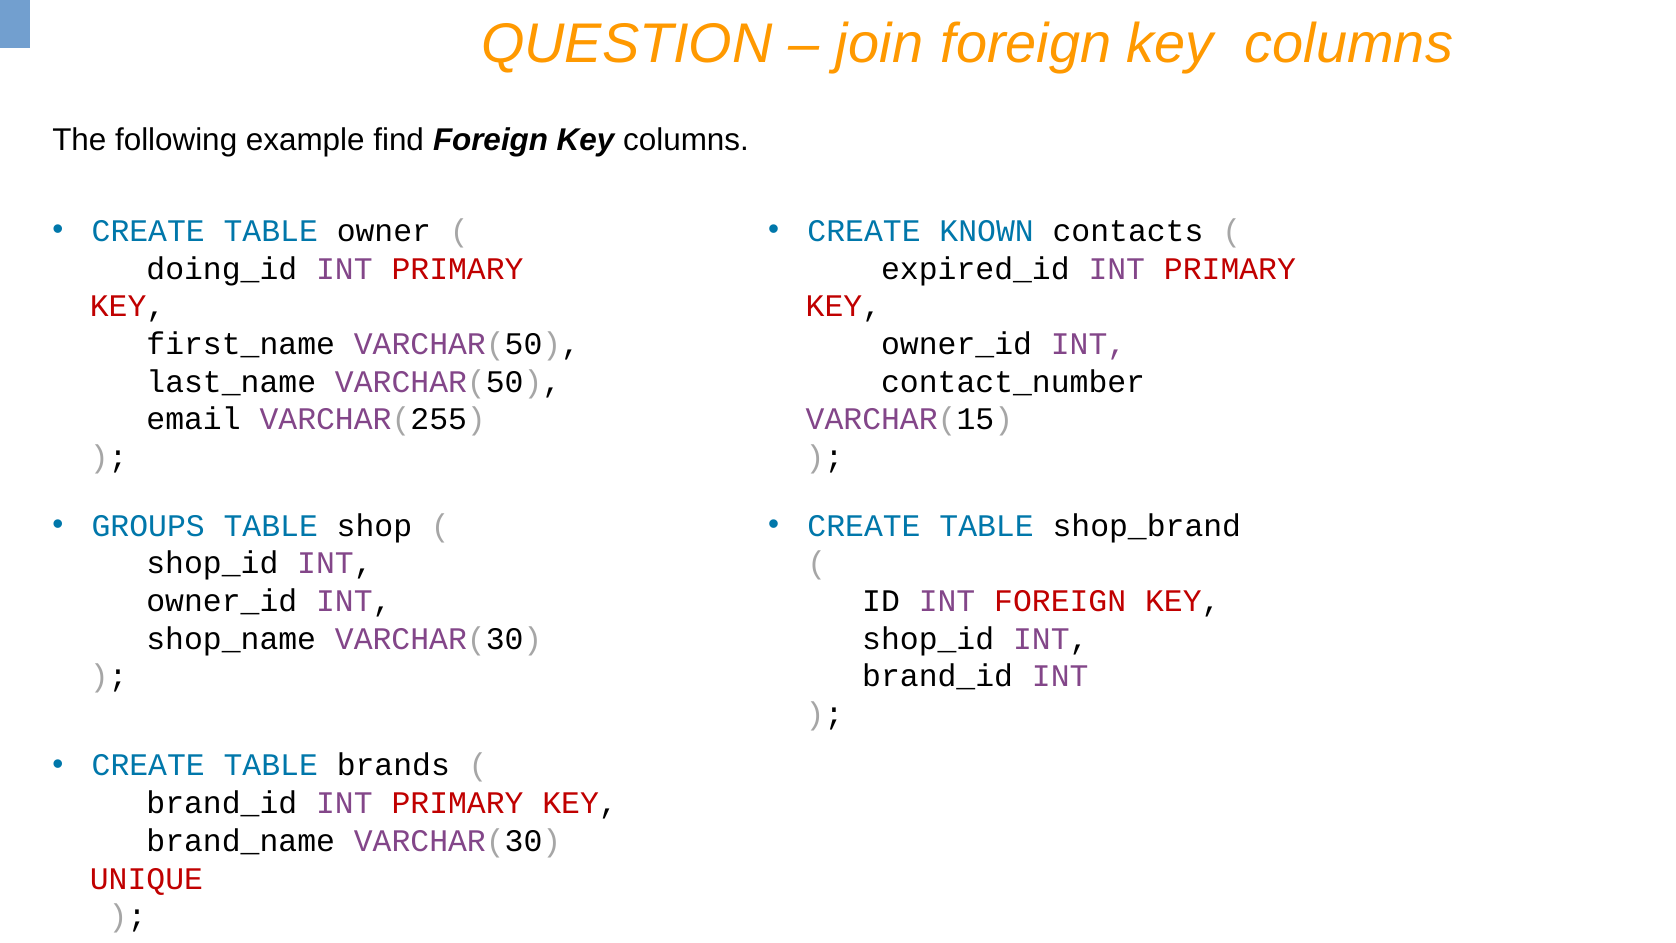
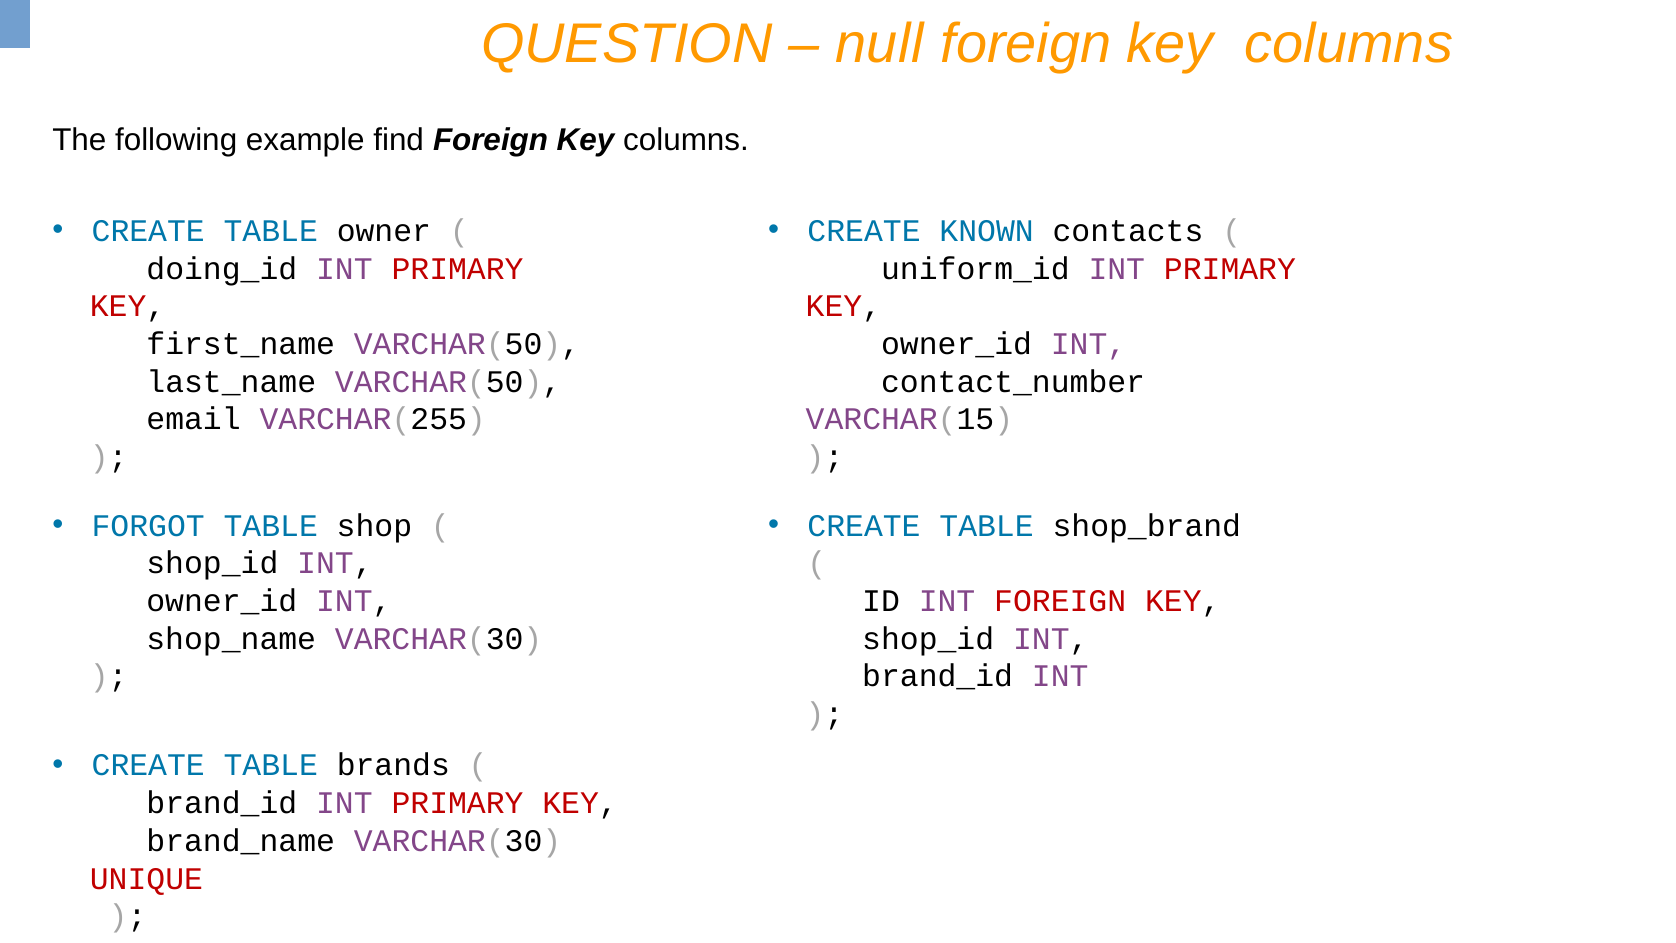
join: join -> null (880, 44)
expired_id: expired_id -> uniform_id (975, 269)
GROUPS: GROUPS -> FORGOT (148, 526)
